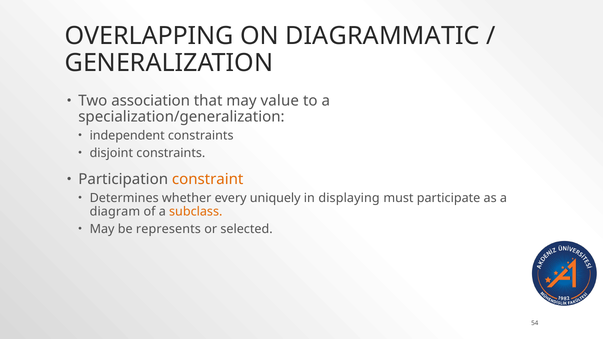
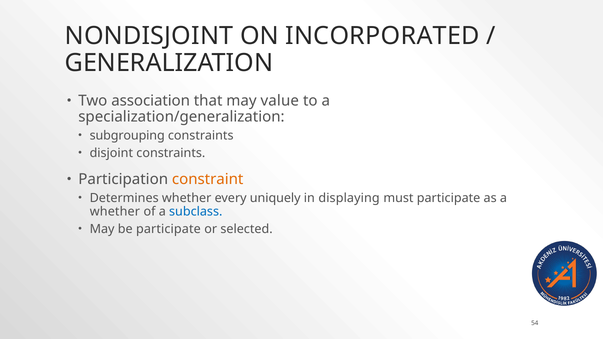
OVERLAPPING: OVERLAPPING -> NONDISJOINT (149, 36)
DIAGRAMMATIC: DIAGRAMMATIC -> INCORPORATED (382, 36)
independent: independent -> subgrouping (127, 136)
diagram: diagram -> whether (115, 212)
subclass colour: orange -> blue (196, 212)
be represents: represents -> participate (168, 229)
